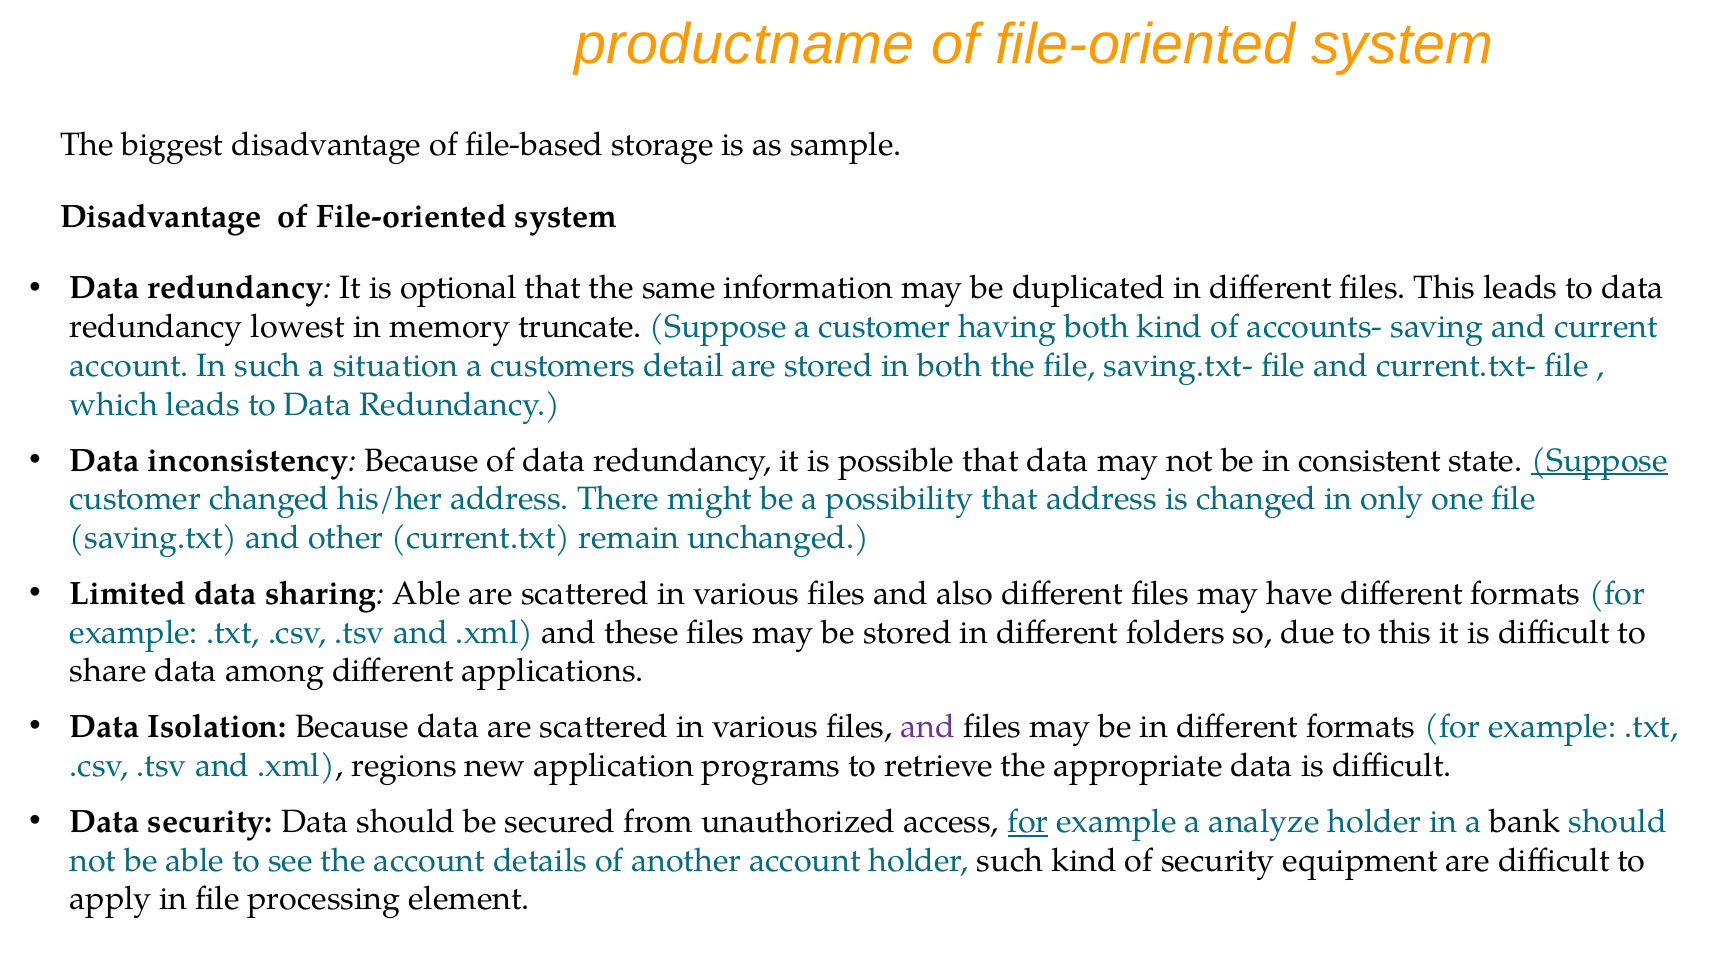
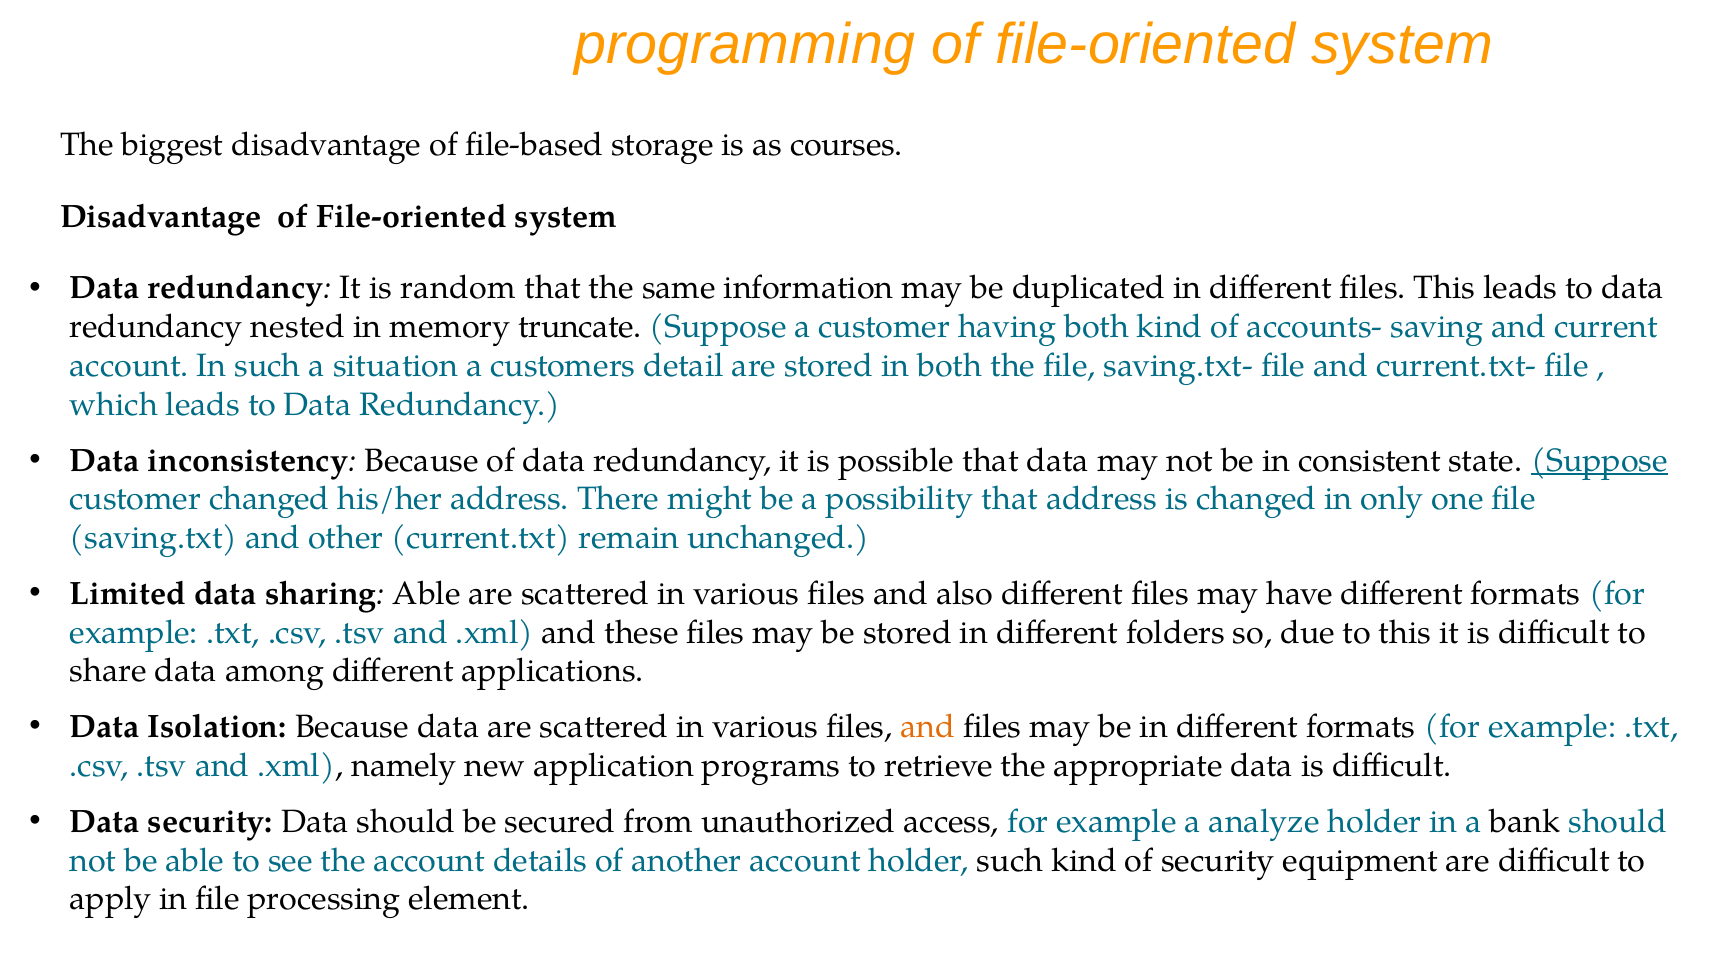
productname: productname -> programming (745, 45)
sample: sample -> courses (846, 145)
optional: optional -> random (458, 288)
lowest: lowest -> nested (298, 327)
and colour: purple -> orange (928, 727)
regions: regions -> namely (404, 766)
for underline: present -> none (1028, 822)
